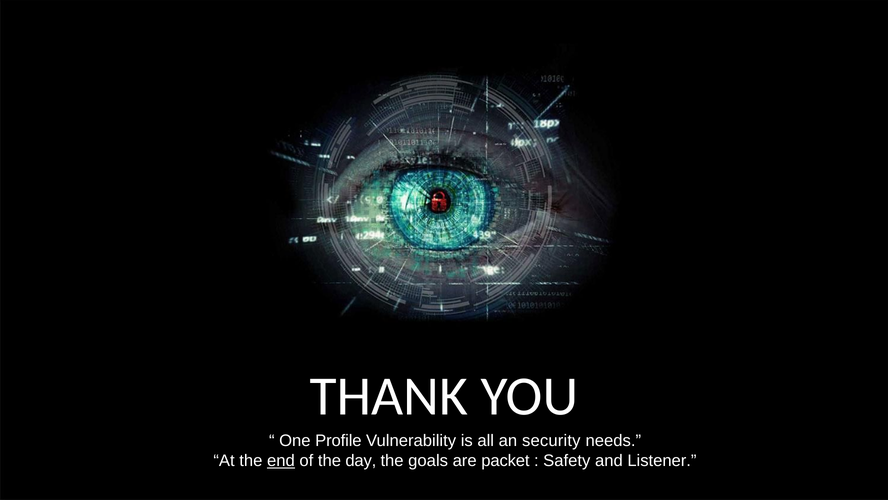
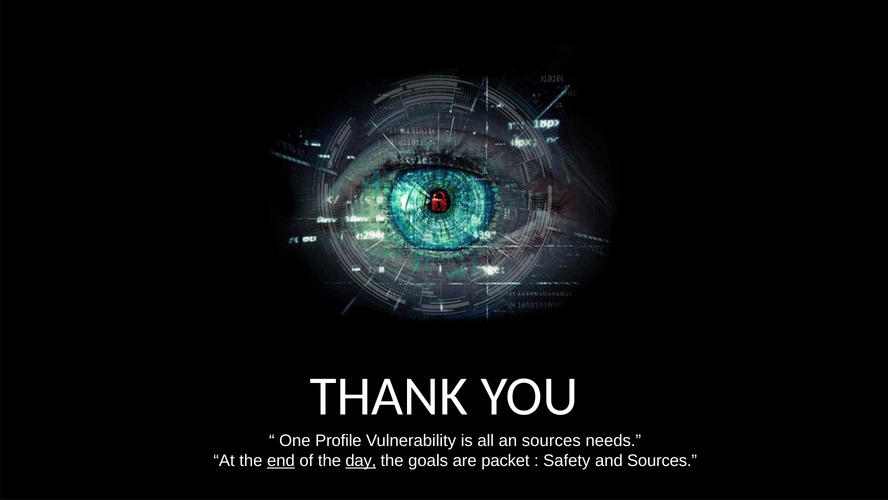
an security: security -> sources (551, 441)
day underline: none -> present (361, 461)
and Listener: Listener -> Sources (662, 461)
